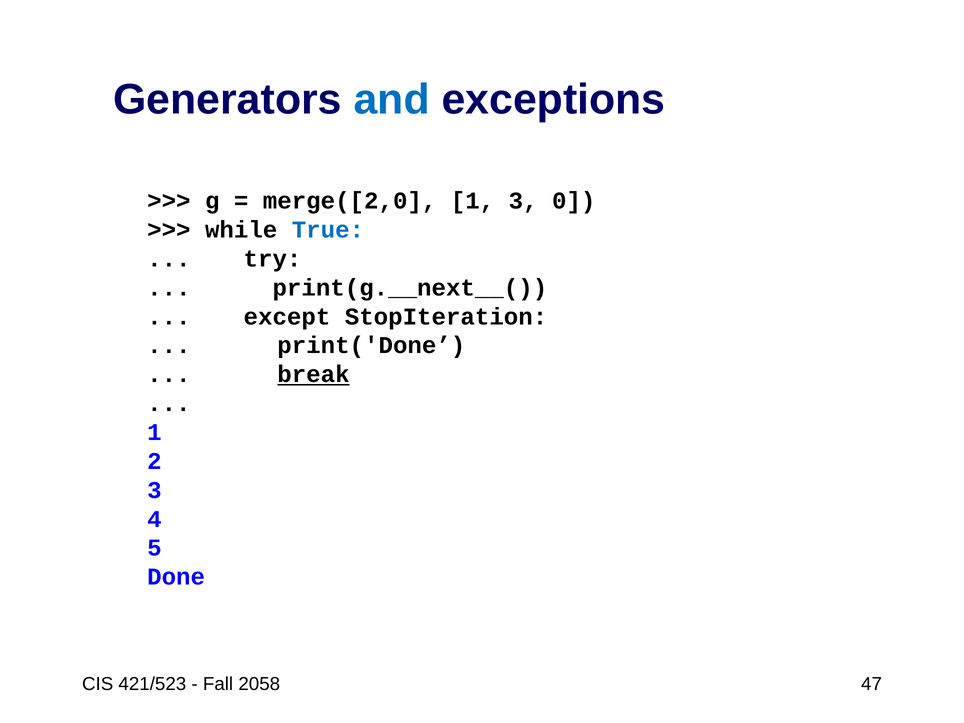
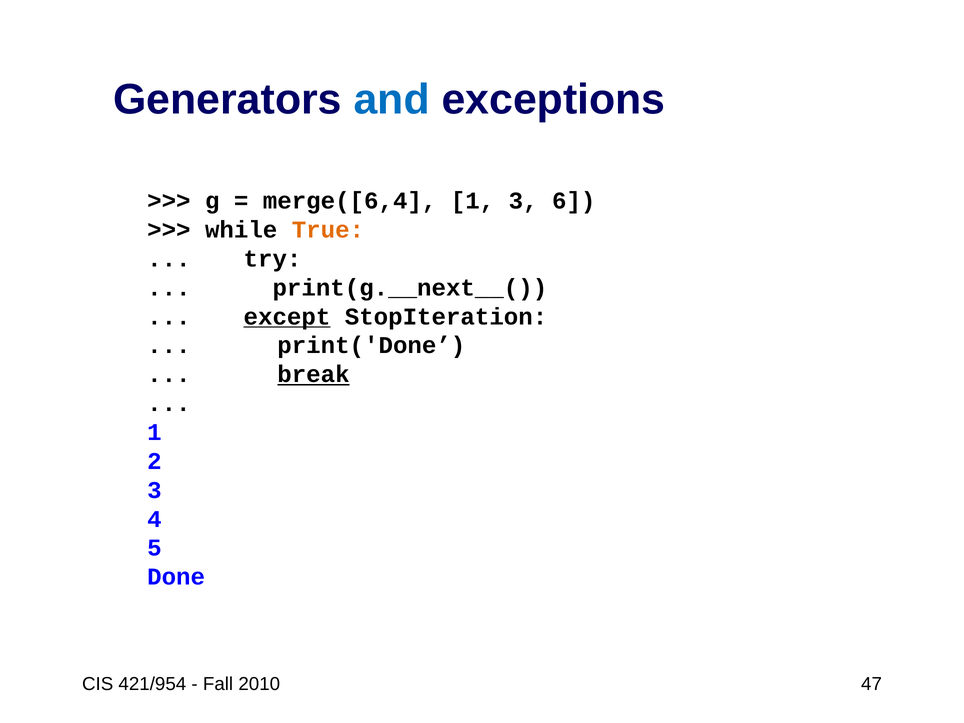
merge([2,0: merge([2,0 -> merge([6,4 (350, 201)
0: 0 -> 6 (574, 201)
True colour: blue -> orange (328, 230)
except underline: none -> present (287, 317)
421/523: 421/523 -> 421/954 (152, 684)
2058: 2058 -> 2010 (259, 684)
